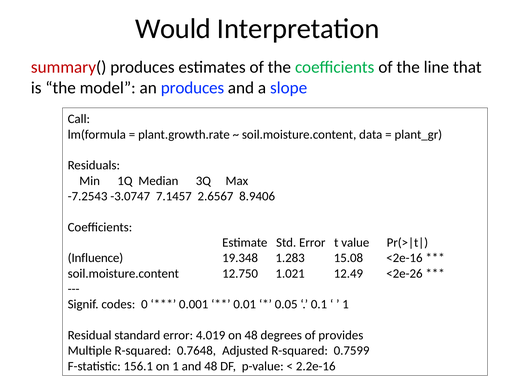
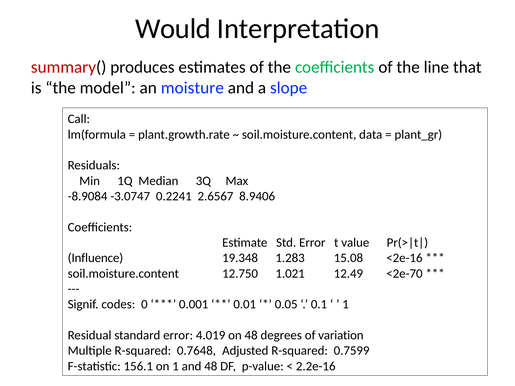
an produces: produces -> moisture (192, 88)
-7.2543: -7.2543 -> -8.9084 (88, 196)
7.1457: 7.1457 -> 0.2241 (174, 196)
<2e-26: <2e-26 -> <2e-70 (404, 274)
provides: provides -> variation (341, 335)
